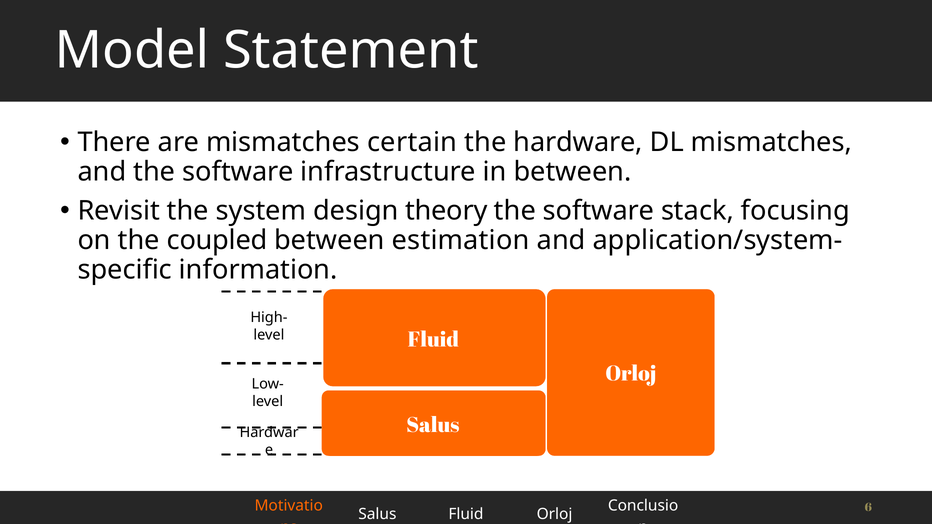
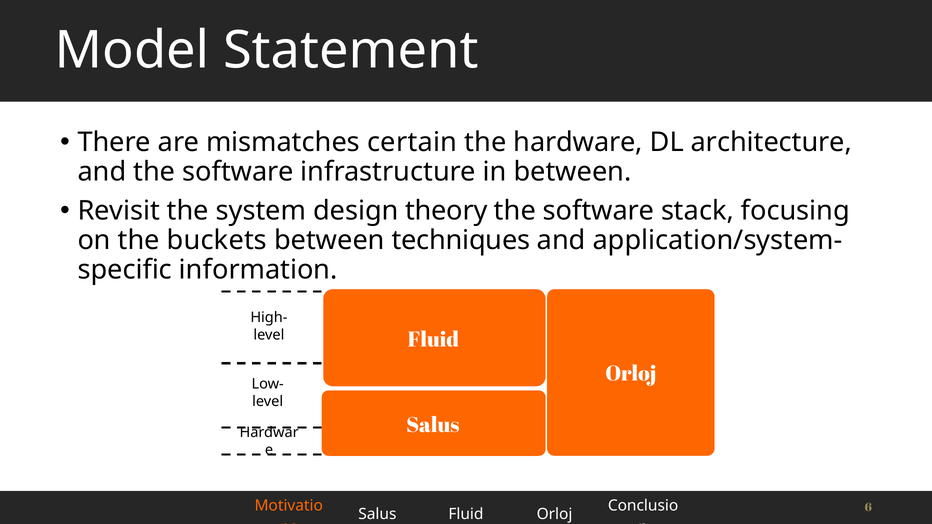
DL mismatches: mismatches -> architecture (771, 143)
coupled: coupled -> buckets (217, 240)
estimation: estimation -> techniques (461, 240)
